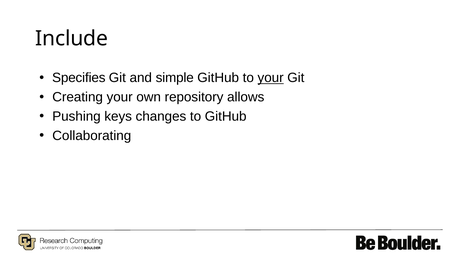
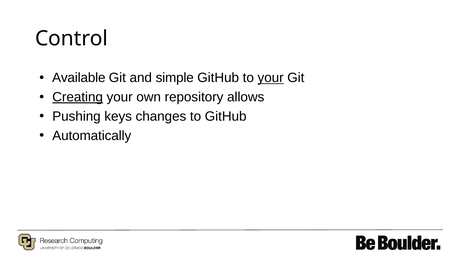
Include: Include -> Control (72, 39)
Specifies: Specifies -> Available (79, 78)
Creating underline: none -> present (78, 97)
Collaborating: Collaborating -> Automatically (92, 136)
